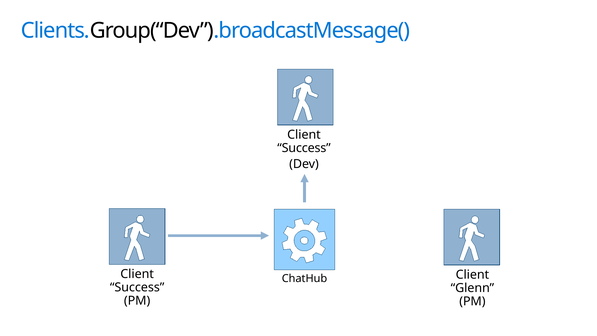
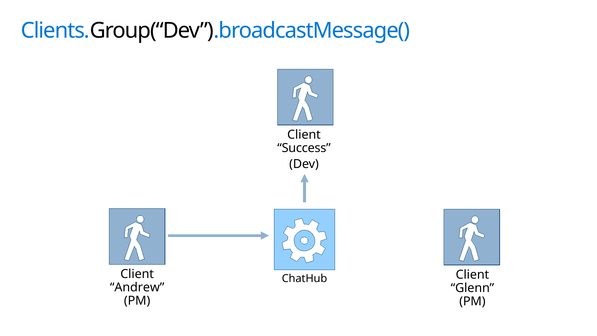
Success: Success -> Andrew (137, 287)
